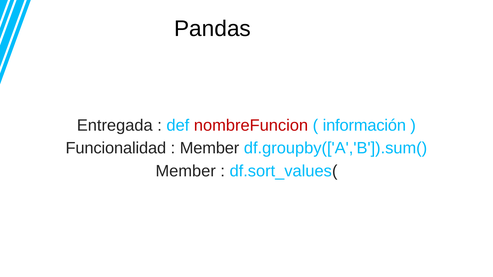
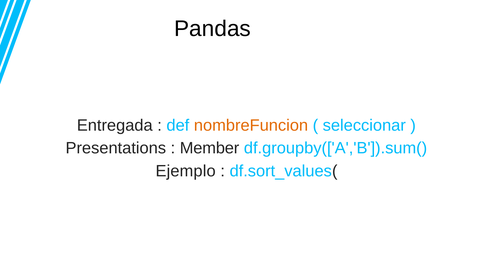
nombreFuncion colour: red -> orange (251, 125)
información: información -> seleccionar (364, 125)
Funcionalidad: Funcionalidad -> Presentations (116, 148)
Member: Member -> Ejemplo (186, 171)
